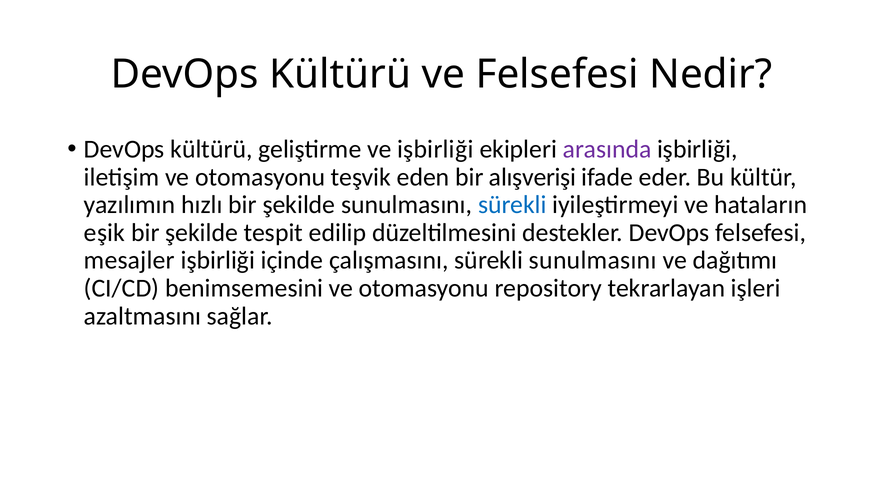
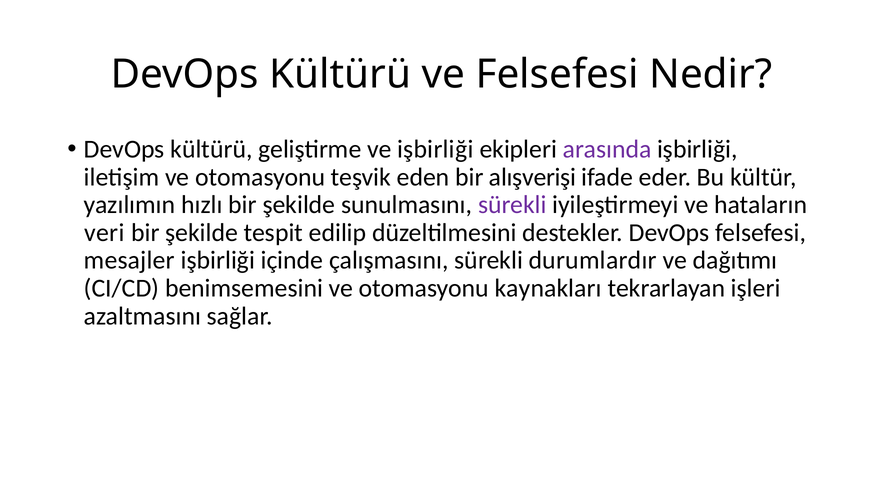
sürekli colour: blue -> purple (512, 205)
eşik: eşik -> veri (105, 233)
sürekli sunulmasını: sunulmasını -> durumlardır (593, 261)
repository: repository -> kaynakları (548, 288)
